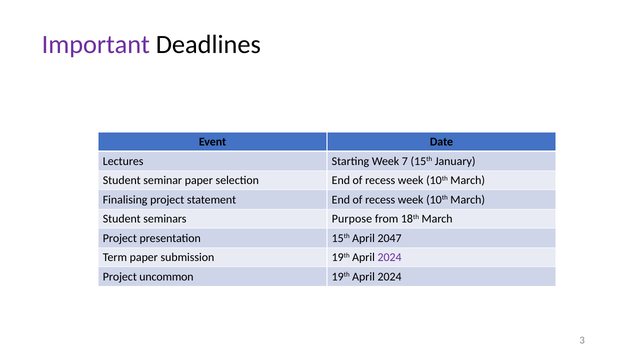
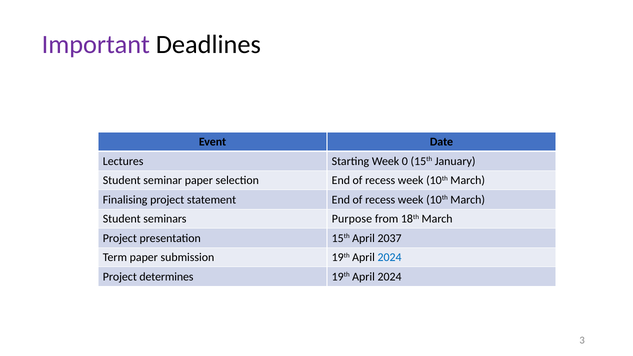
7: 7 -> 0 (405, 161)
2047: 2047 -> 2037 (390, 238)
2024 colour: purple -> blue (390, 257)
uncommon: uncommon -> determines (166, 277)
